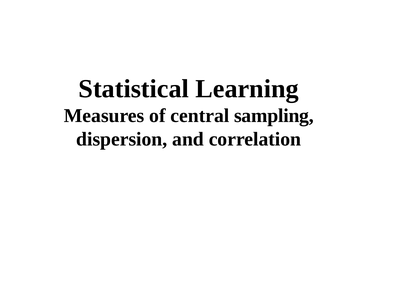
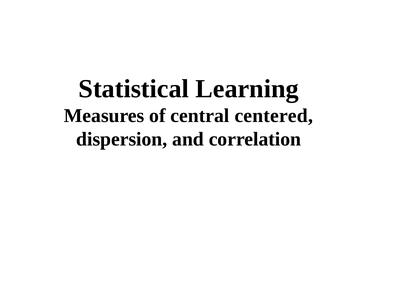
sampling: sampling -> centered (274, 116)
